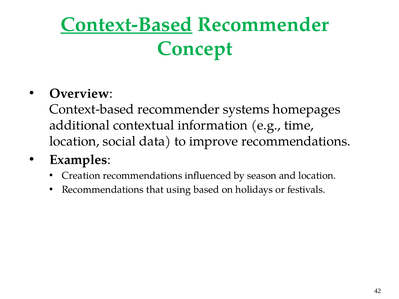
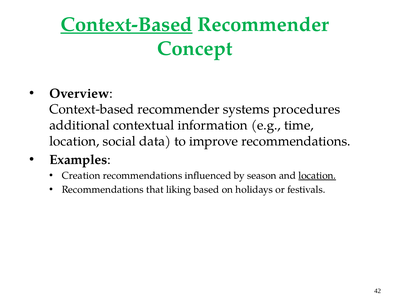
homepages: homepages -> procedures (307, 109)
location underline: none -> present (317, 176)
using: using -> liking (179, 190)
